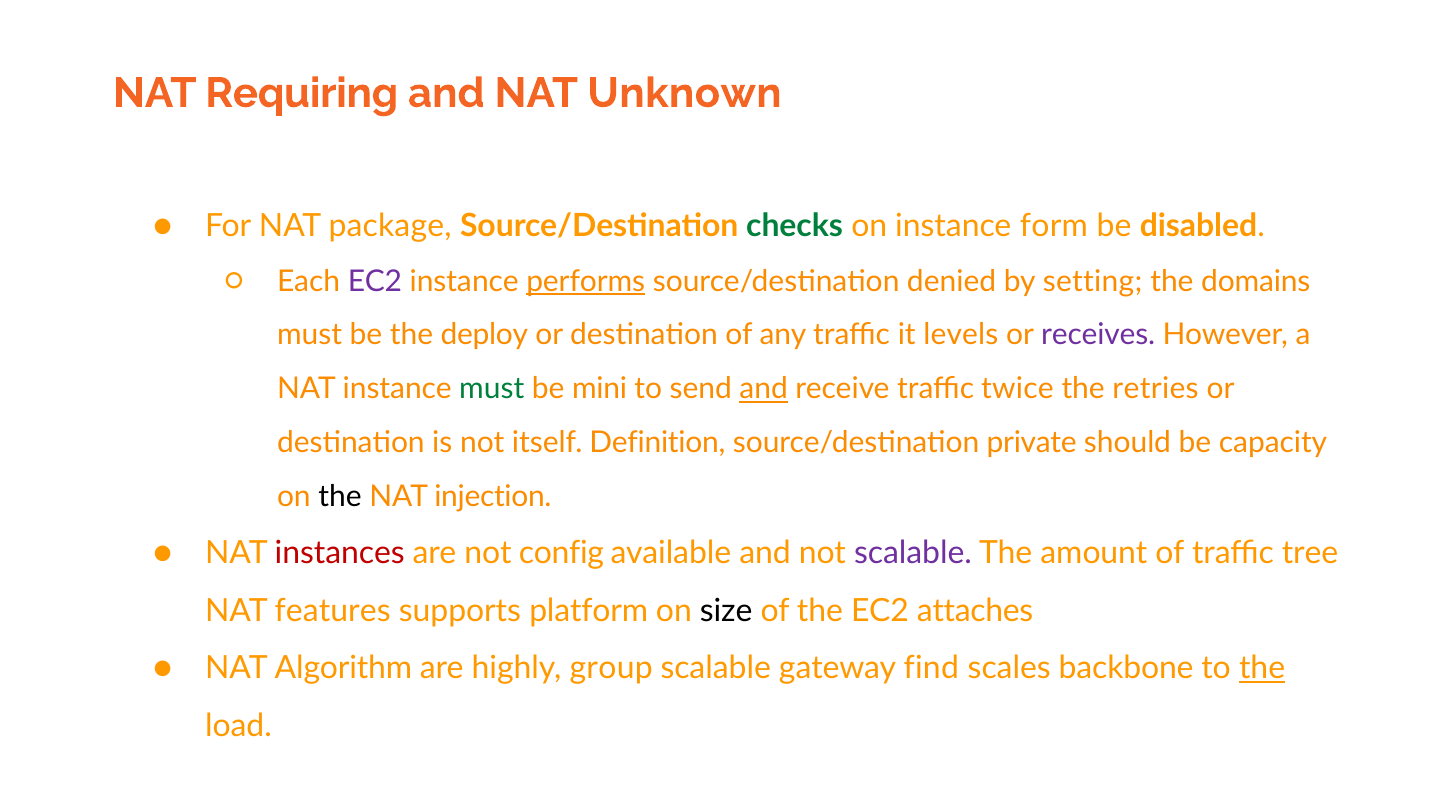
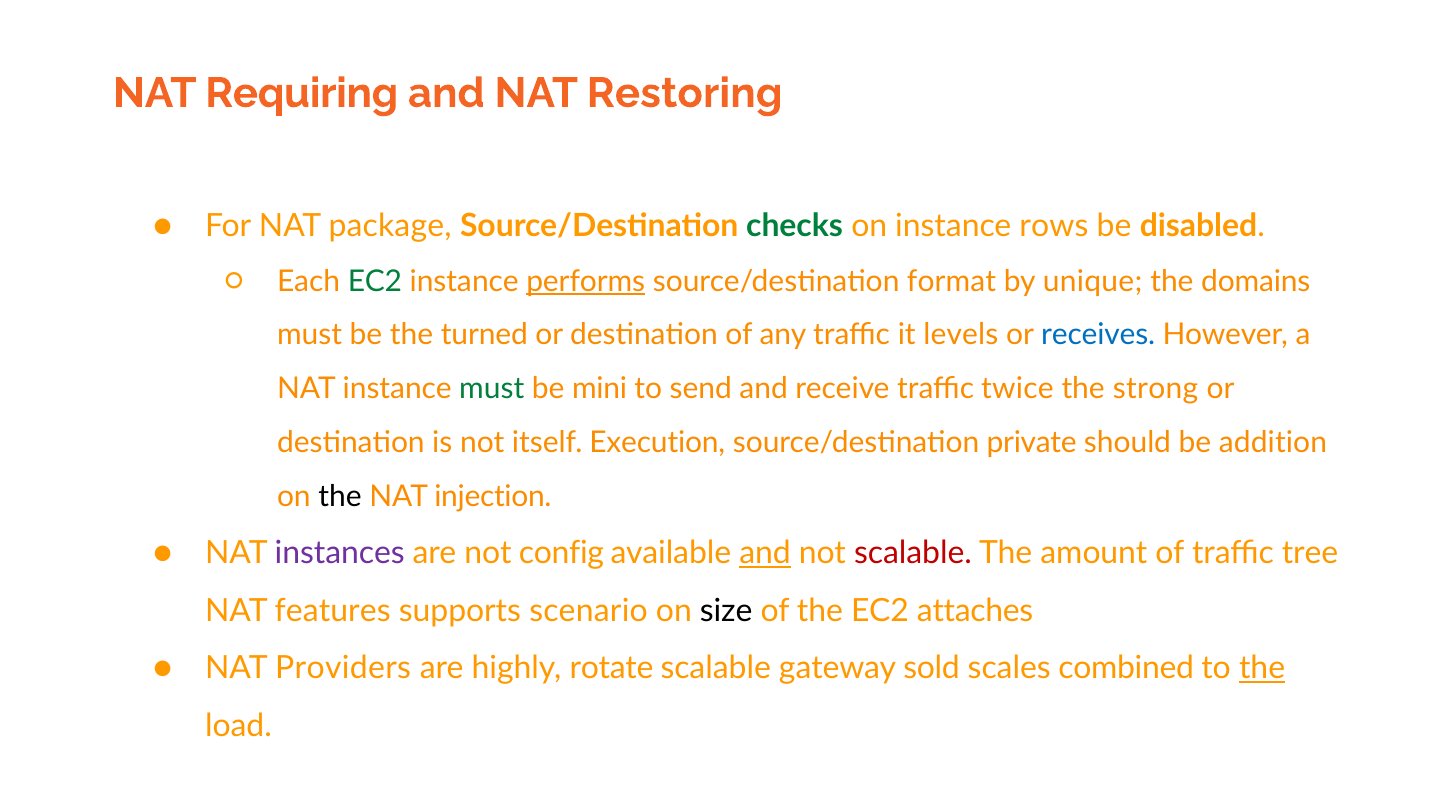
Unknown: Unknown -> Restoring (685, 93)
form: form -> rows (1054, 226)
EC2 colour: purple -> green (375, 281)
denied: denied -> format (952, 281)
setting: setting -> unique (1093, 281)
deploy: deploy -> turned (484, 335)
receives colour: purple -> blue (1098, 335)
and underline: present -> none (764, 389)
retries: retries -> strong (1156, 389)
Definition: Definition -> Execution (657, 443)
capacity: capacity -> addition (1273, 443)
instances colour: red -> purple (340, 554)
and underline: none -> present (765, 554)
scalable colour: purple -> red (913, 554)
platform: platform -> scenario (589, 611)
Algorithm: Algorithm -> Providers (343, 669)
group: group -> rotate (612, 669)
find: find -> sold (932, 669)
backbone: backbone -> combined (1126, 669)
